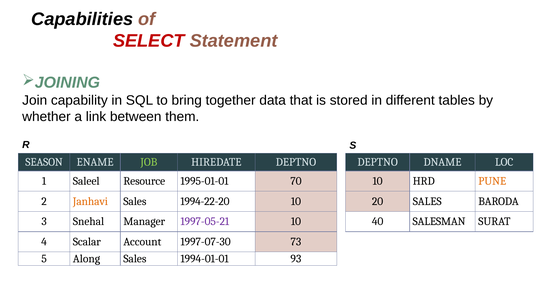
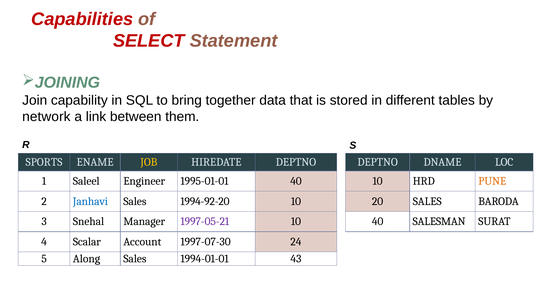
Capabilities colour: black -> red (82, 19)
whether: whether -> network (46, 117)
SEASON: SEASON -> SPORTS (44, 162)
JOB colour: light green -> yellow (149, 162)
Resource: Resource -> Engineer (144, 181)
1995-01-01 70: 70 -> 40 (296, 181)
Janhavi colour: orange -> blue (90, 202)
1994-22-20: 1994-22-20 -> 1994-92-20 (205, 202)
73: 73 -> 24 (296, 242)
93: 93 -> 43 (296, 259)
